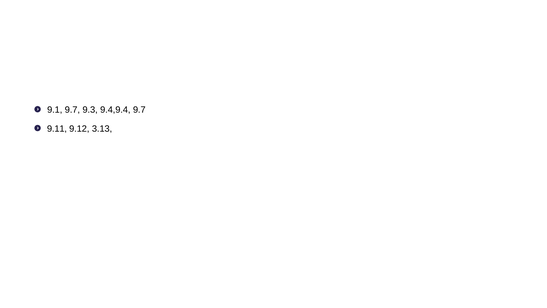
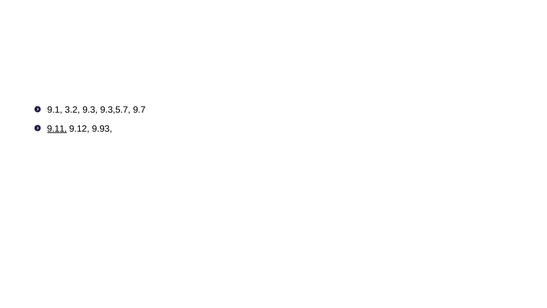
9.1 9.7: 9.7 -> 3.2 (72, 110)
9.4,9.4: 9.4,9.4 -> 9.3,5.7 (115, 110)
9.11 underline: none -> present (57, 129)
3.13: 3.13 -> 9.93 (102, 129)
